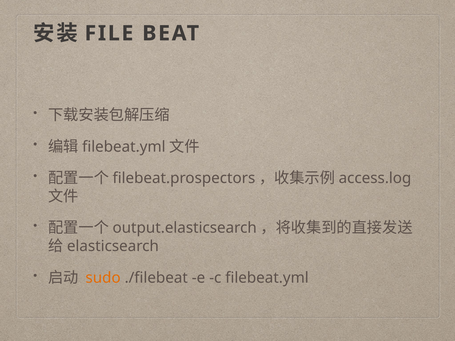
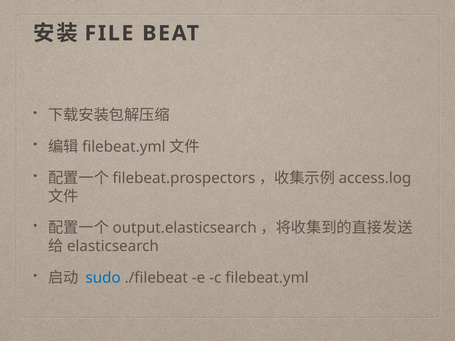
sudo colour: orange -> blue (103, 278)
